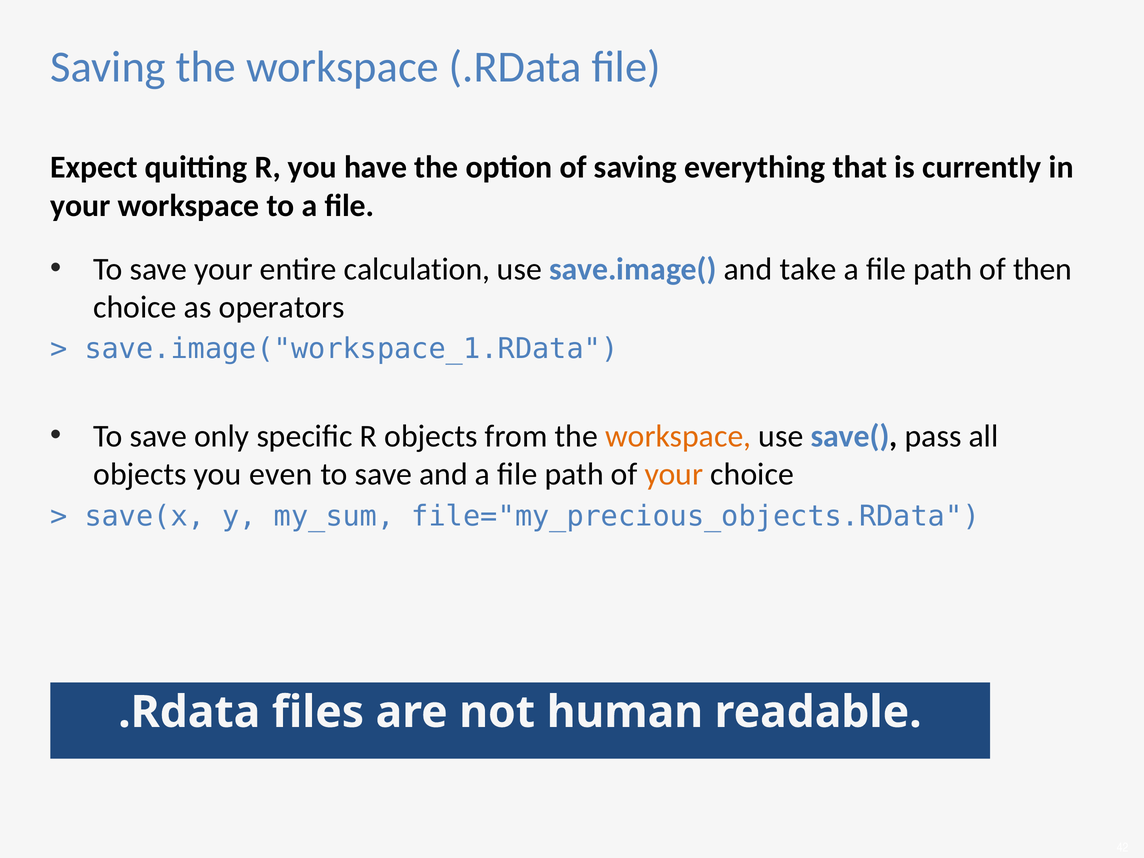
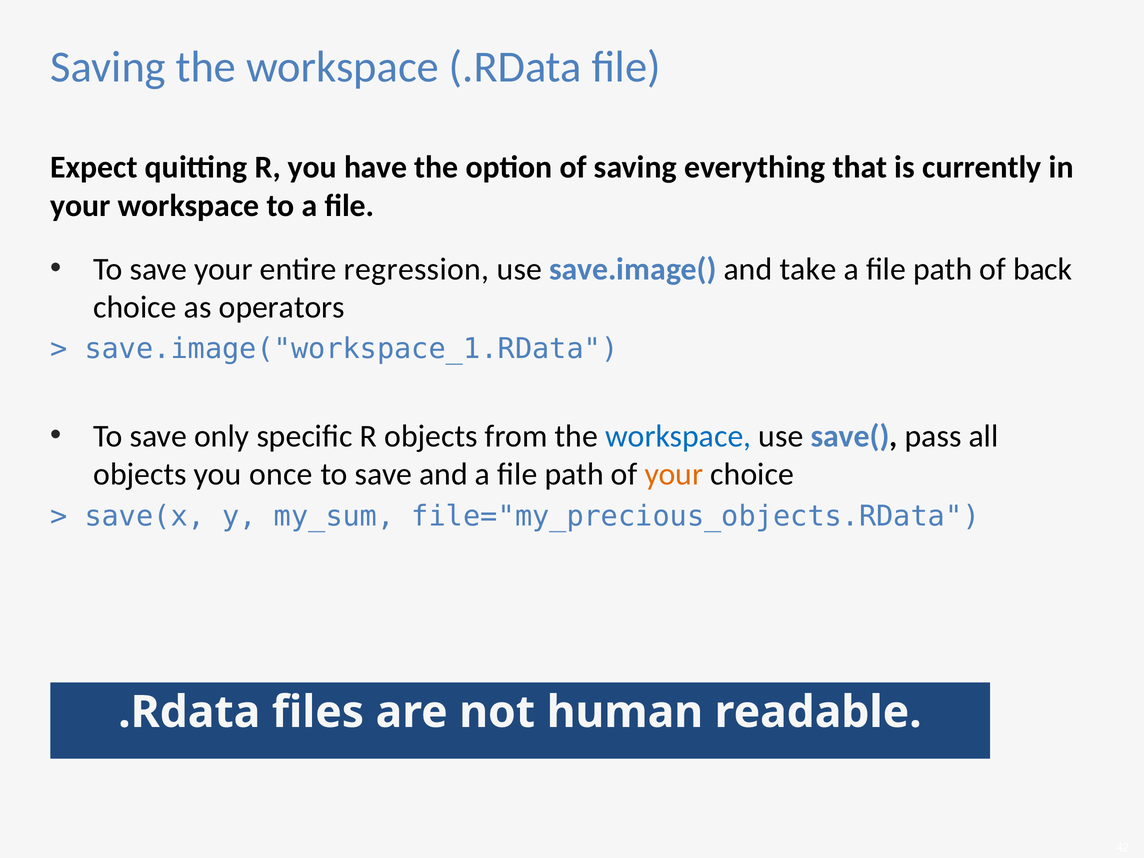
calculation: calculation -> regression (417, 269)
then: then -> back (1043, 269)
workspace colour: orange -> blue (678, 436)
even: even -> once (281, 474)
